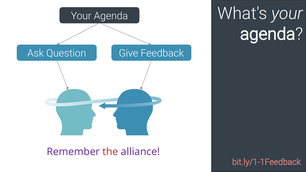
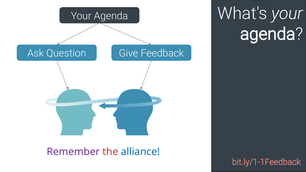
alliance colour: purple -> blue (140, 152)
